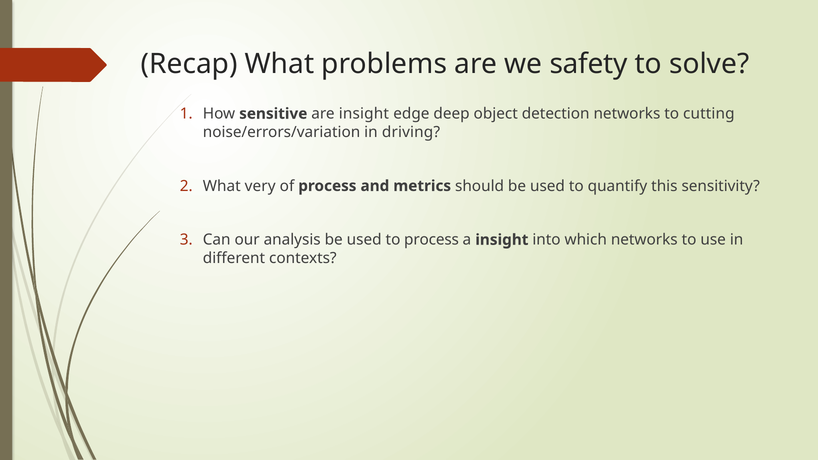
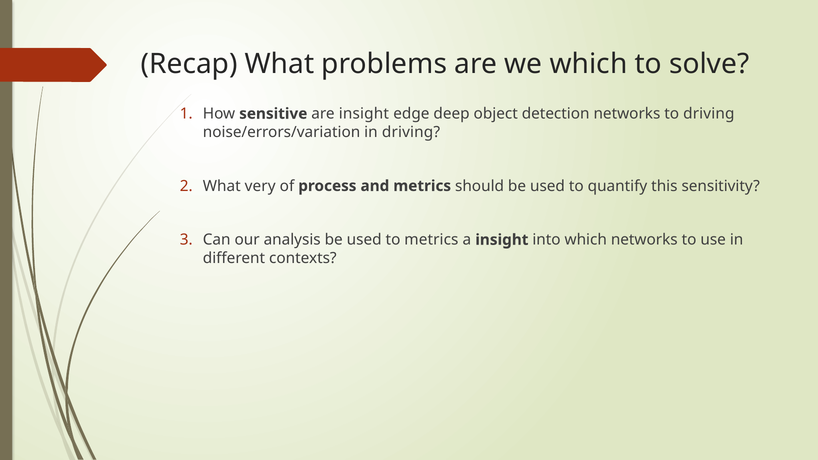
we safety: safety -> which (588, 64)
to cutting: cutting -> driving (709, 114)
to process: process -> metrics (431, 240)
